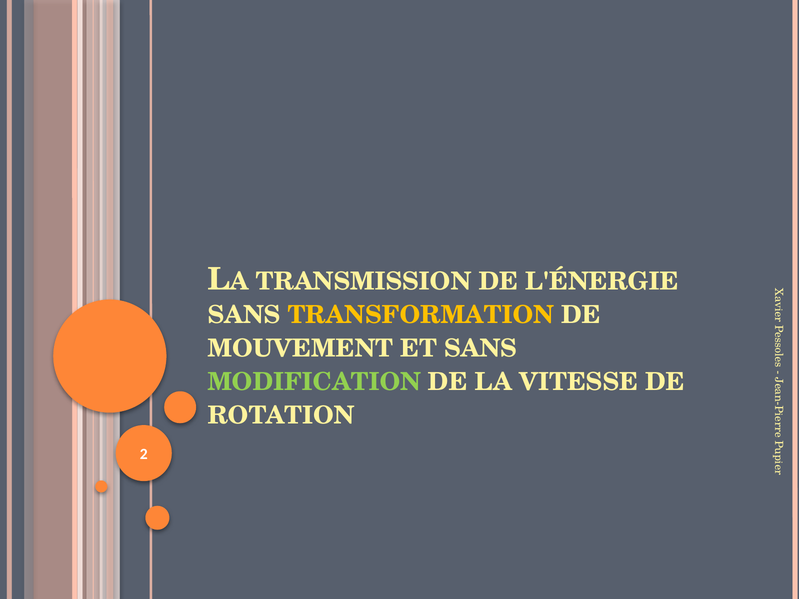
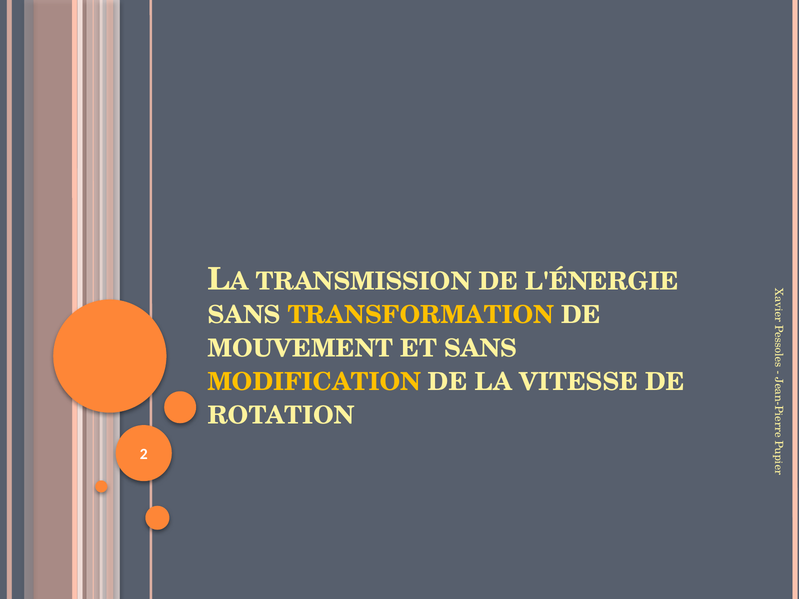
MODIFICATION colour: light green -> yellow (314, 382)
